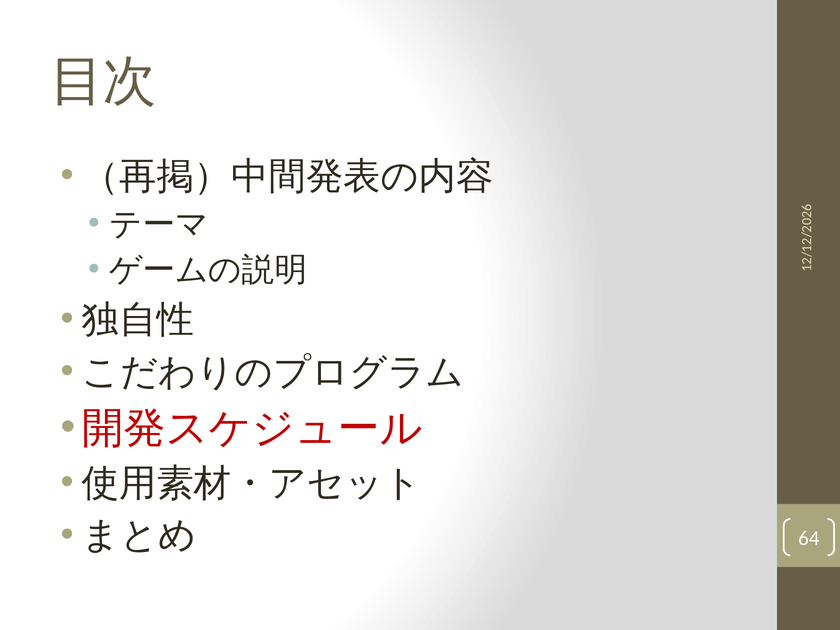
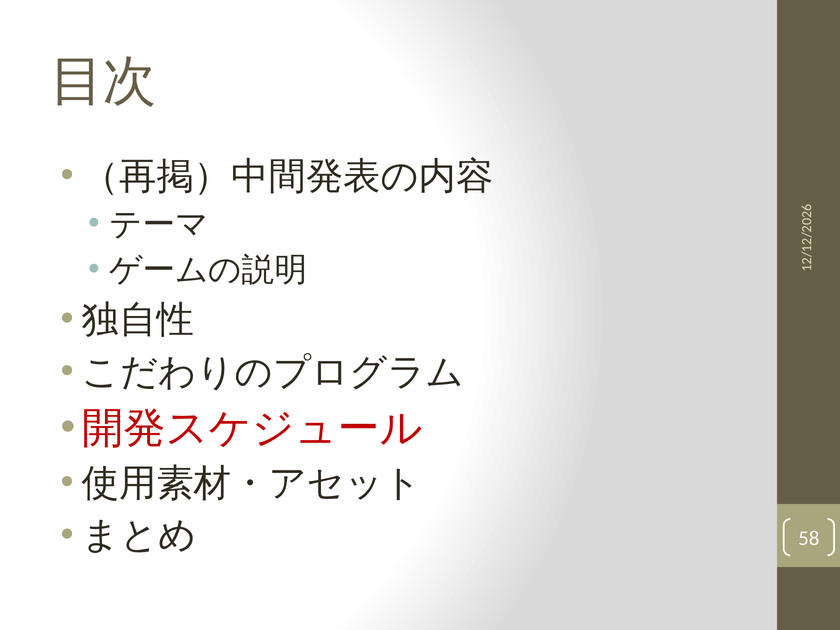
64: 64 -> 58 (809, 538)
